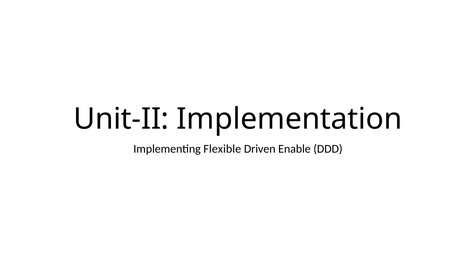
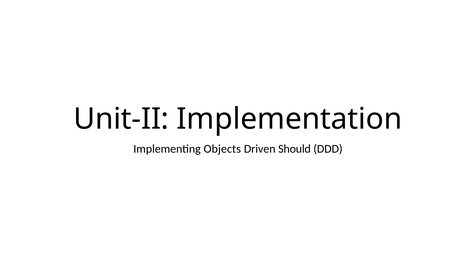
Flexible: Flexible -> Objects (222, 149)
Enable: Enable -> Should (295, 149)
